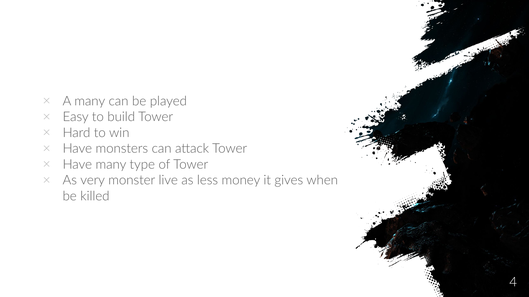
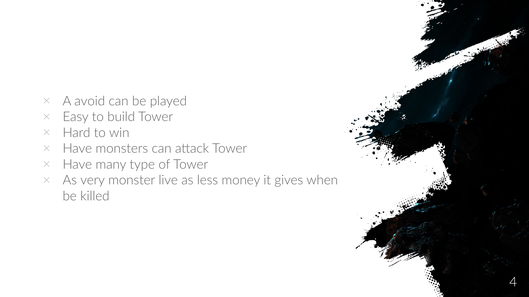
A many: many -> avoid (90, 101)
